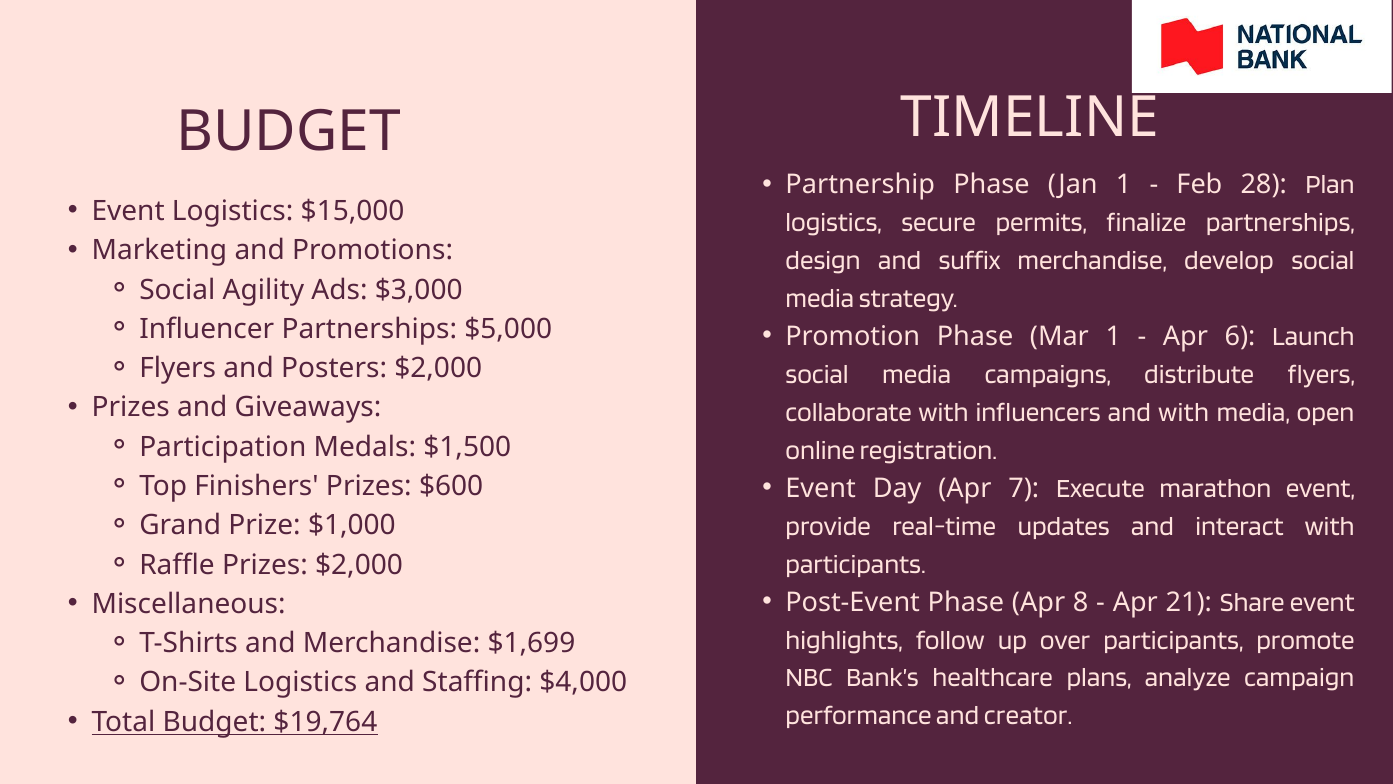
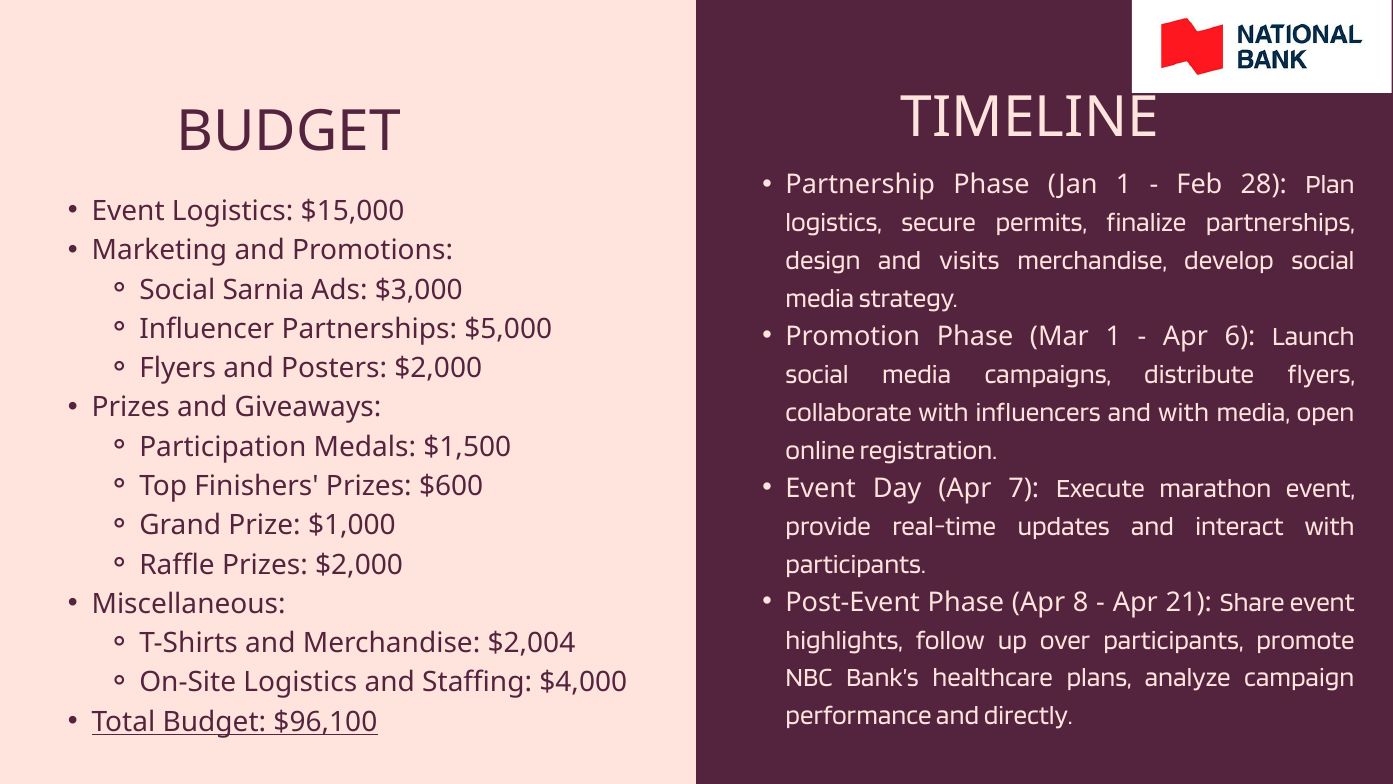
suffix: suffix -> visits (969, 261)
Agility: Agility -> Sarnia (263, 290)
$1,699: $1,699 -> $2,004 (531, 643)
creator: creator -> directly (1028, 716)
$19,764: $19,764 -> $96,100 (325, 722)
